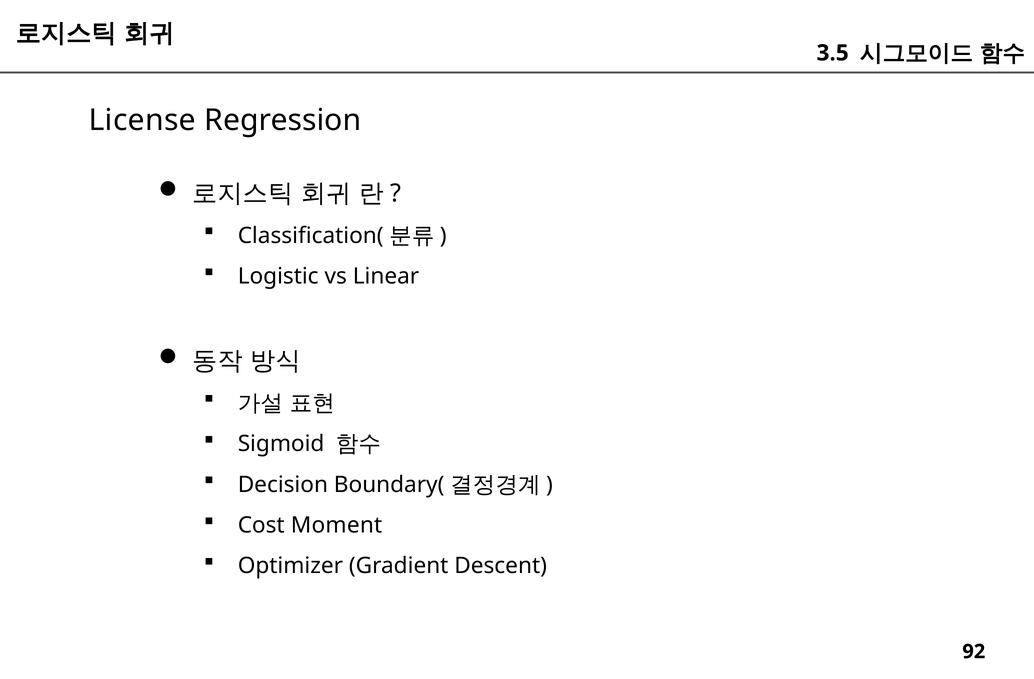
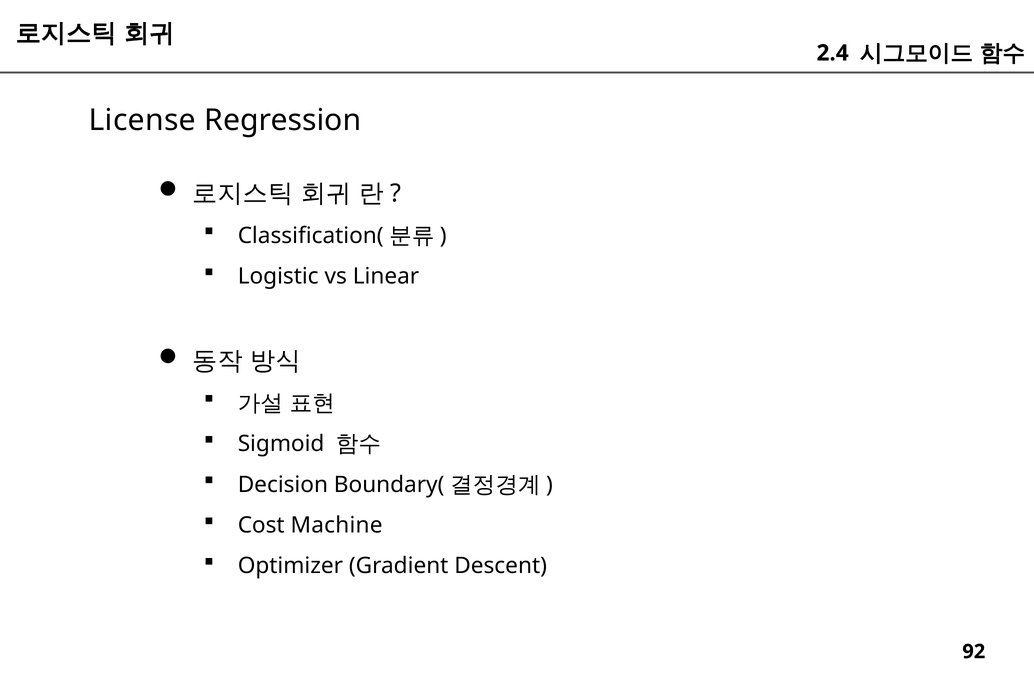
3.5: 3.5 -> 2.4 (833, 53)
Moment: Moment -> Machine (337, 525)
